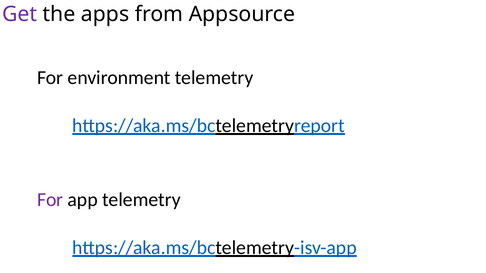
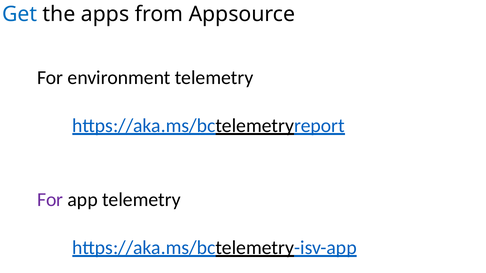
Get colour: purple -> blue (20, 14)
